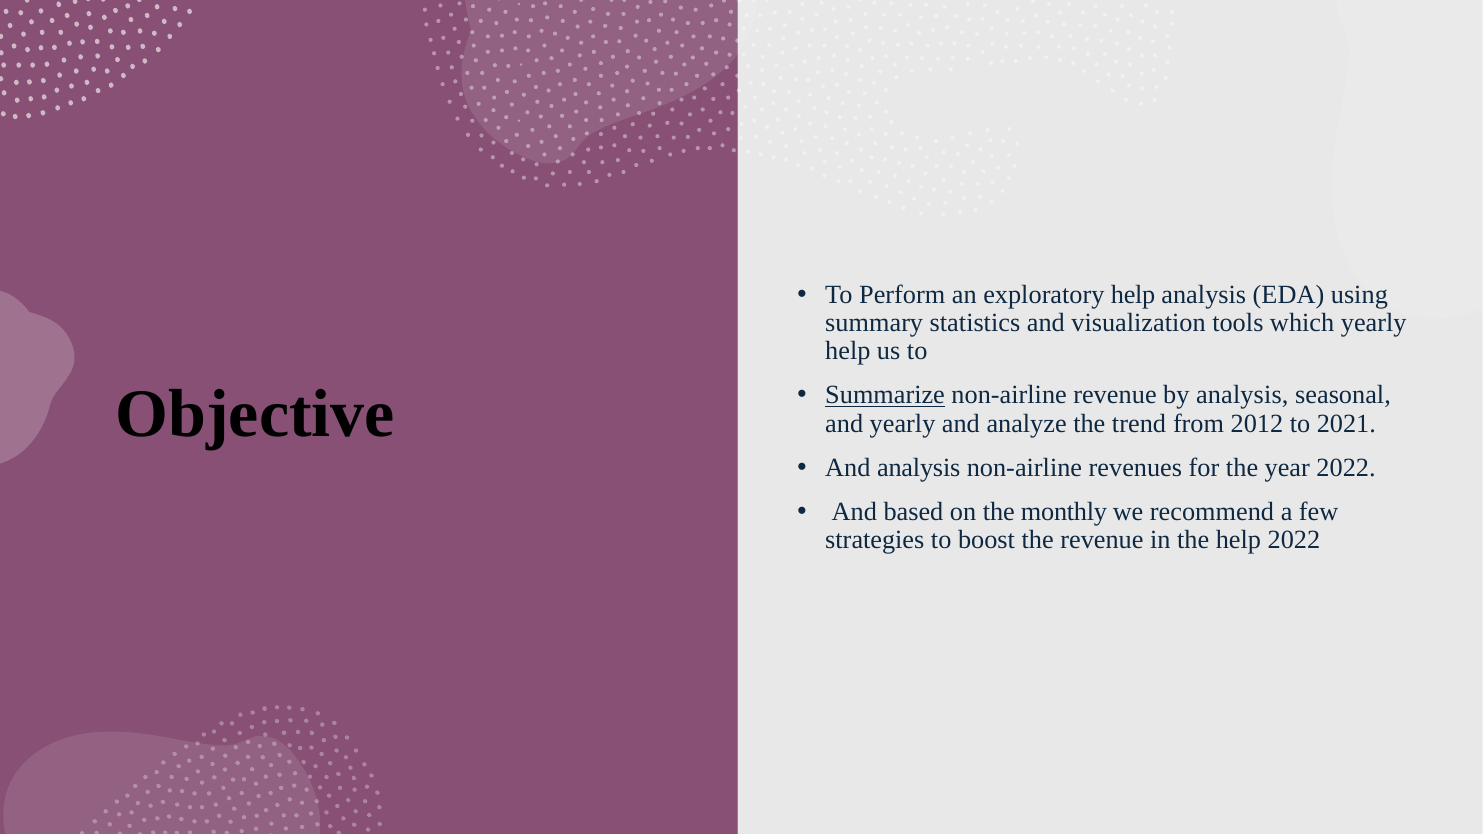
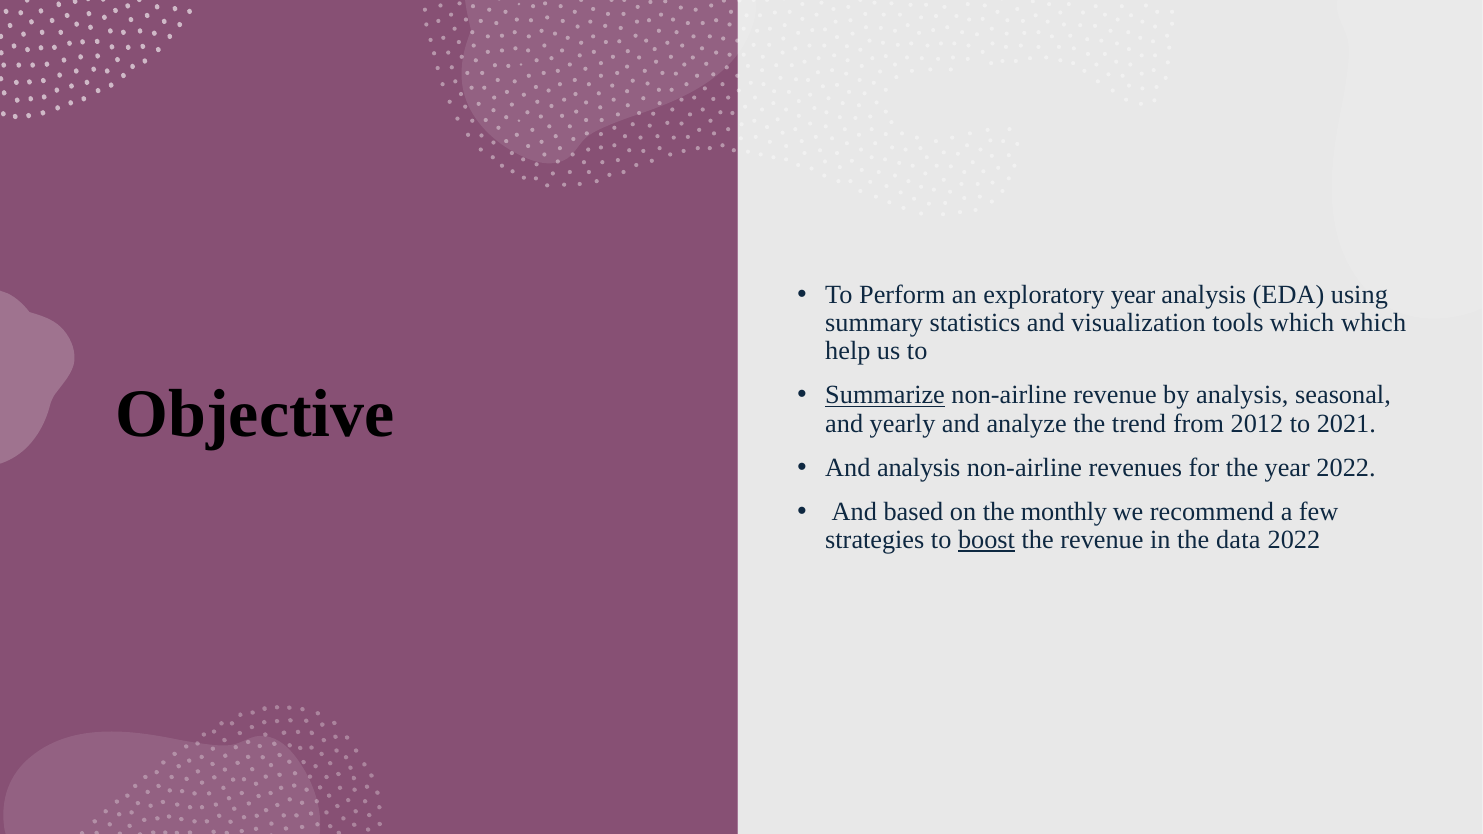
exploratory help: help -> year (1133, 295)
which yearly: yearly -> which (1374, 323)
boost underline: none -> present (986, 540)
the help: help -> data (1238, 540)
